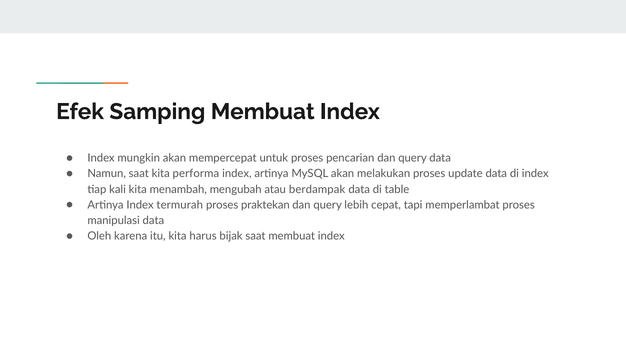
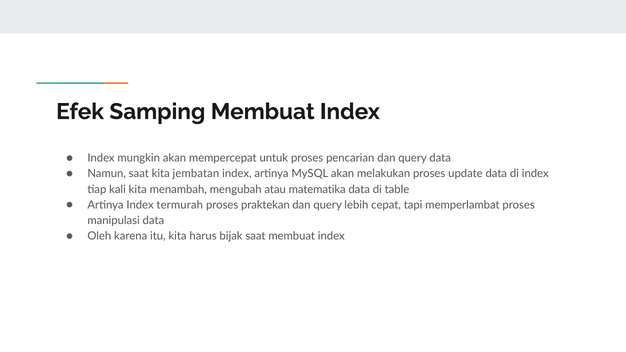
performa: performa -> jembatan (196, 174)
berdampak: berdampak -> matematika (317, 189)
